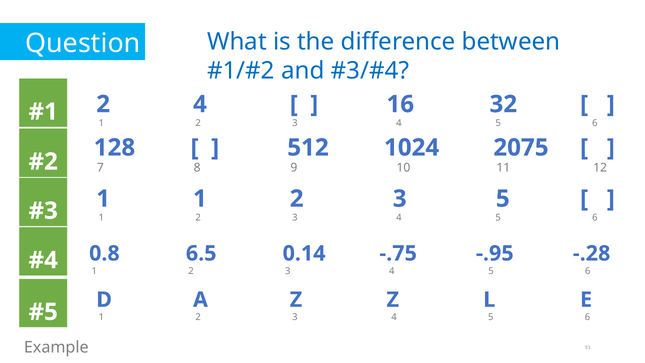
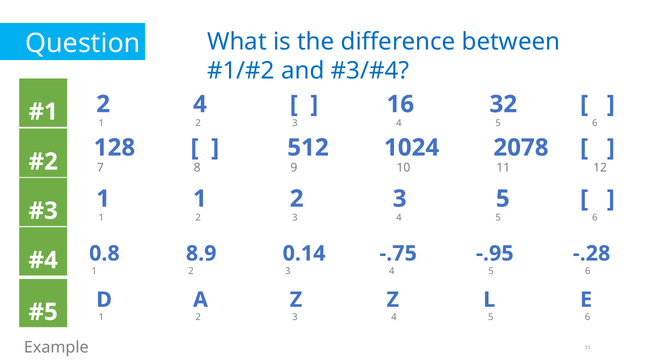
2075: 2075 -> 2078 (521, 148)
6.5: 6.5 -> 8.9 (201, 253)
